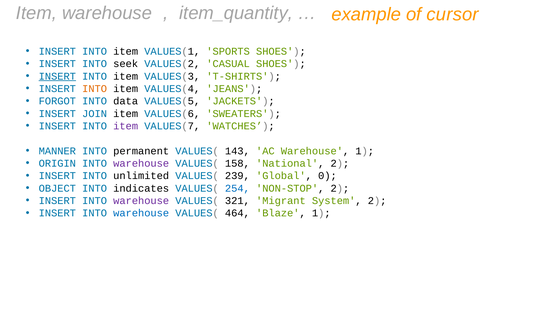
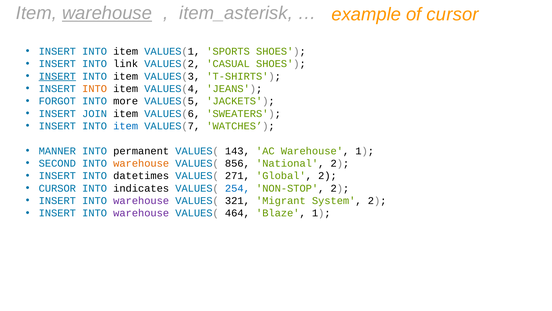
warehouse underline: none -> present (107, 13)
item_quantity: item_quantity -> item_asterisk (236, 13)
seek: seek -> link (126, 64)
data: data -> more (126, 101)
item colour: purple -> blue (126, 126)
ORIGIN: ORIGIN -> SECOND (57, 163)
warehouse colour: purple -> orange (141, 163)
158: 158 -> 856 (237, 163)
unlimited: unlimited -> datetimes (141, 176)
239: 239 -> 271 (237, 176)
Global 0: 0 -> 2 (327, 176)
OBJECT: OBJECT -> CURSOR (57, 188)
warehouse colour: blue -> purple (141, 213)
